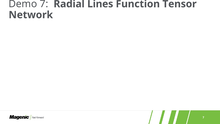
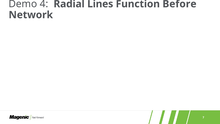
Demo 7: 7 -> 4 (44, 4)
Tensor: Tensor -> Before (179, 4)
